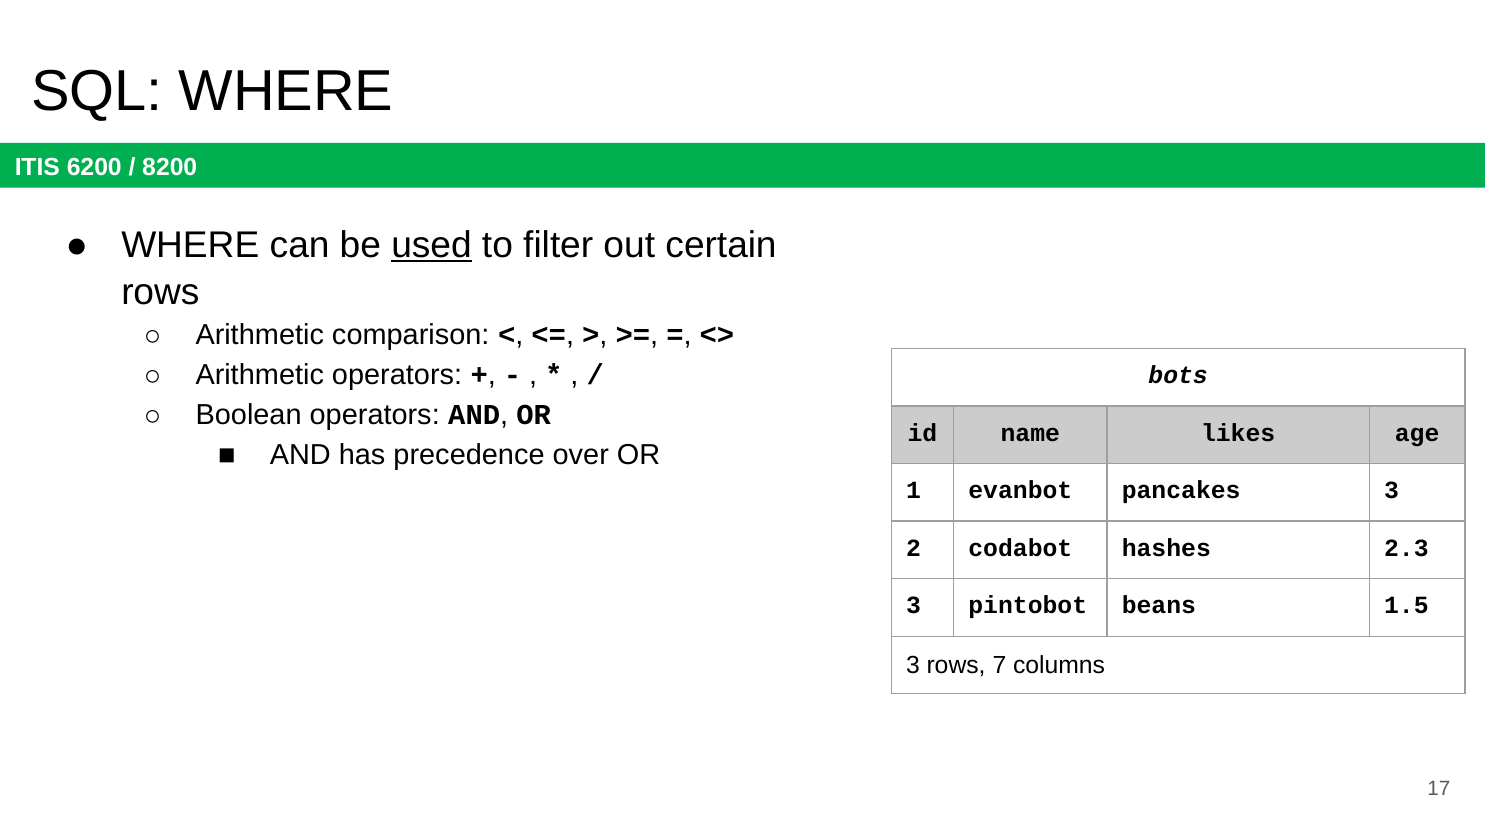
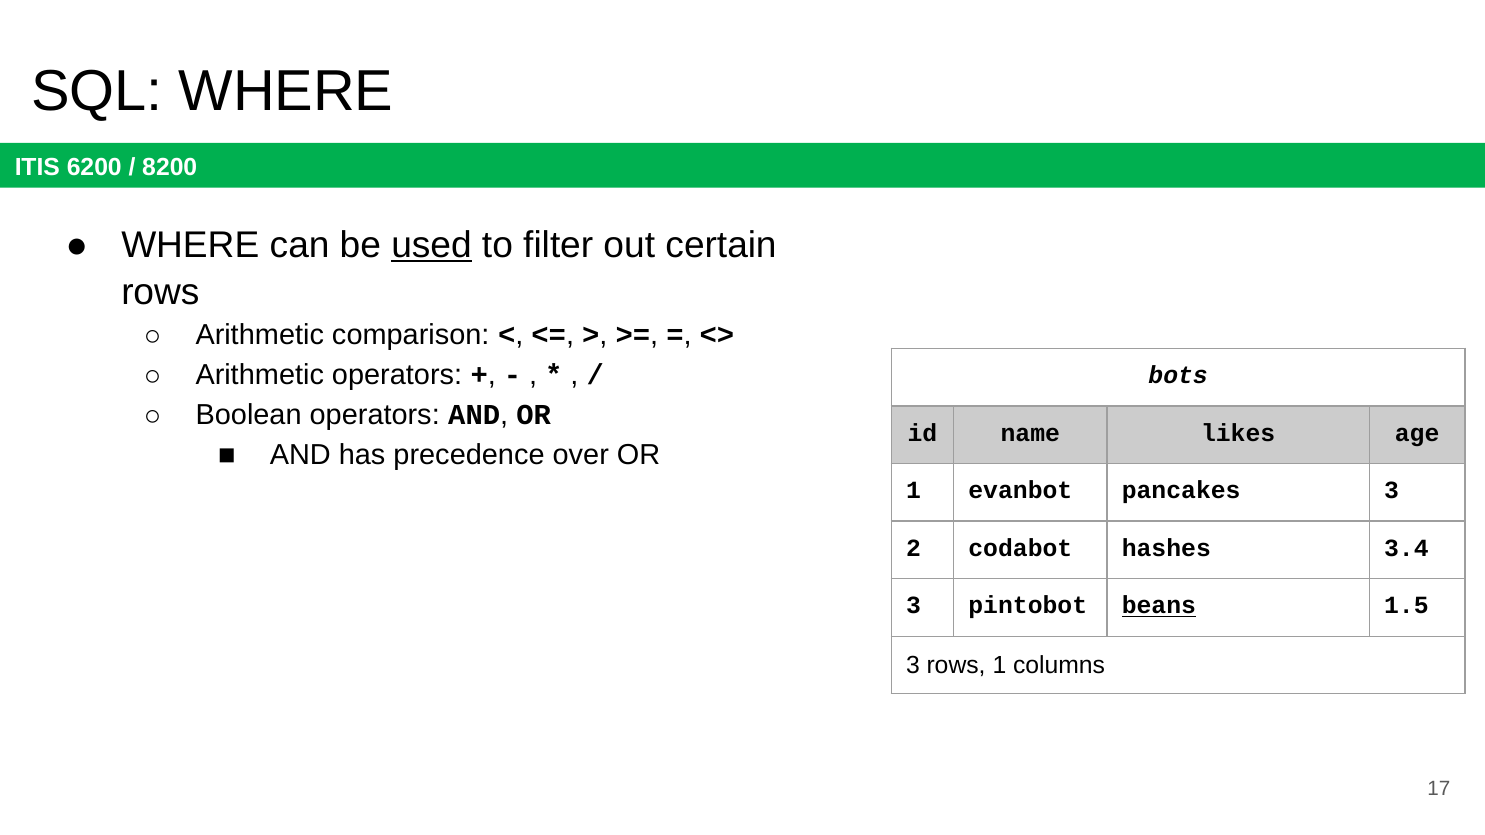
2.3: 2.3 -> 3.4 (1406, 548)
beans underline: none -> present (1159, 606)
rows 7: 7 -> 1 (999, 666)
